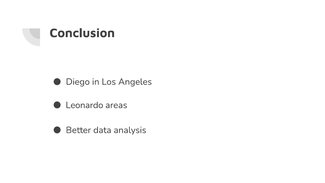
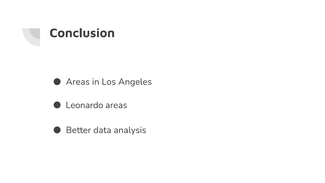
Diego: Diego -> Areas (78, 82)
